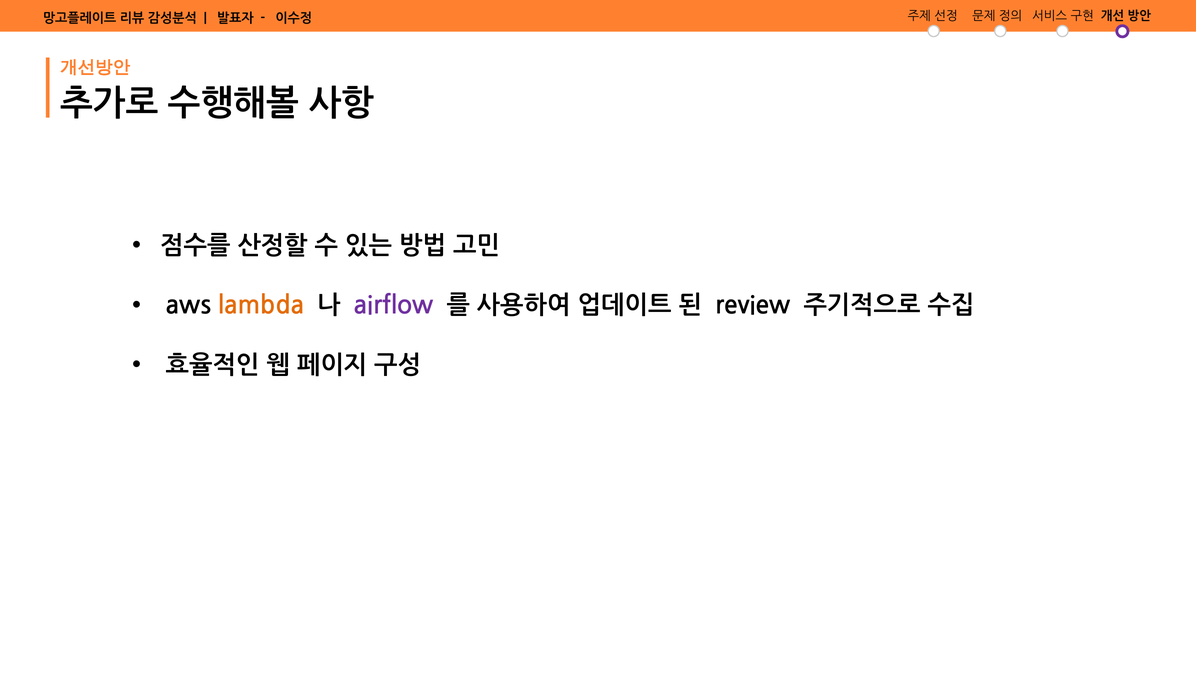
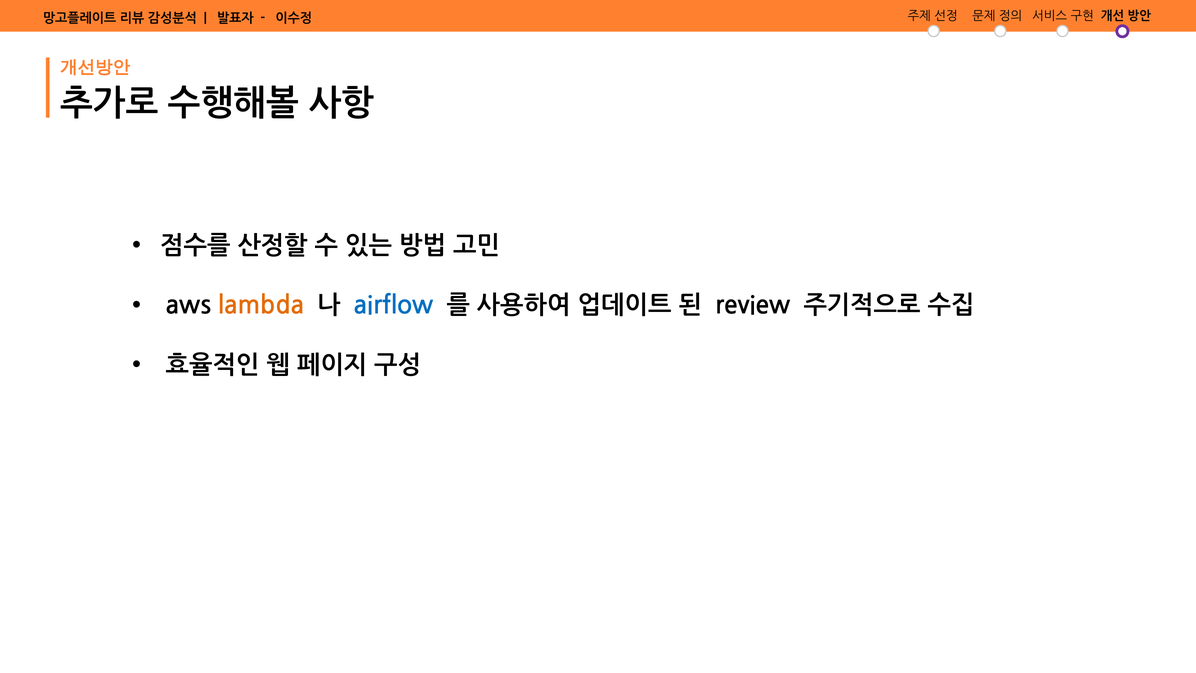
airflow colour: purple -> blue (394, 306)
